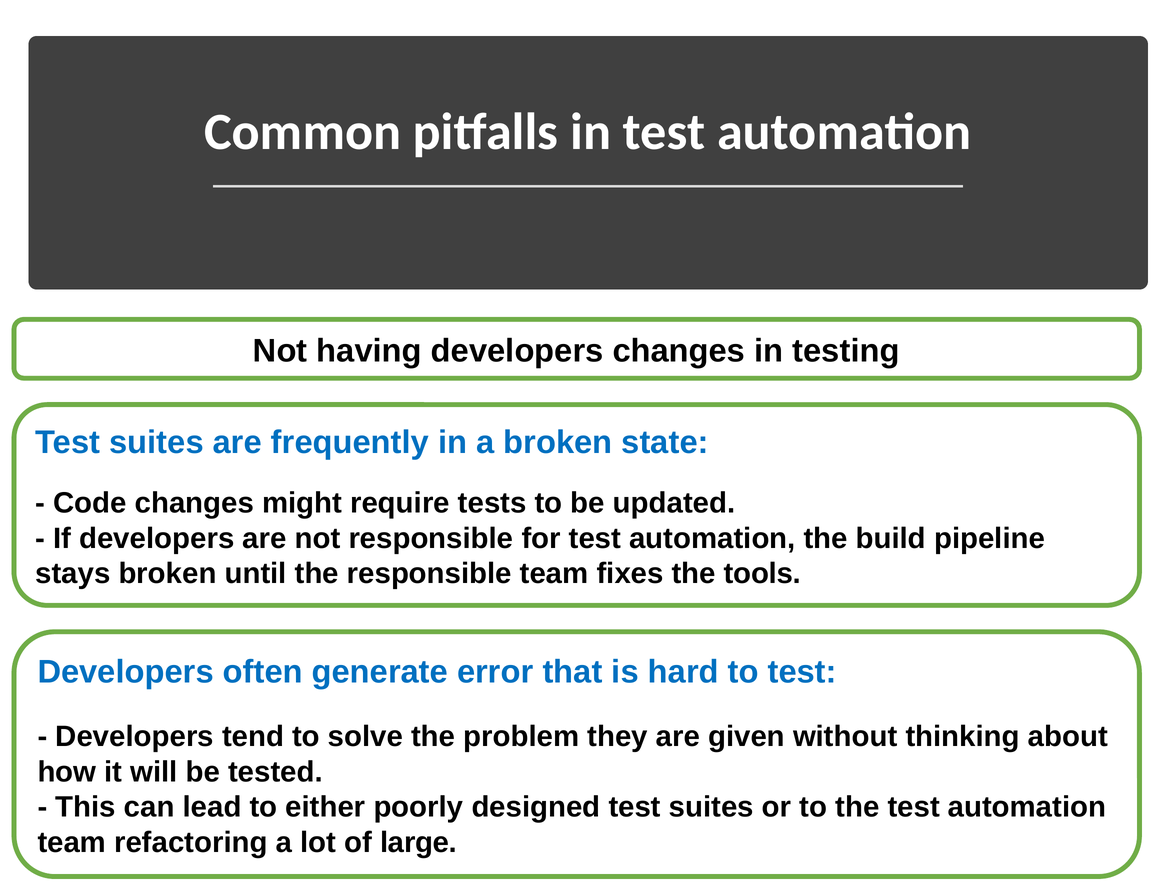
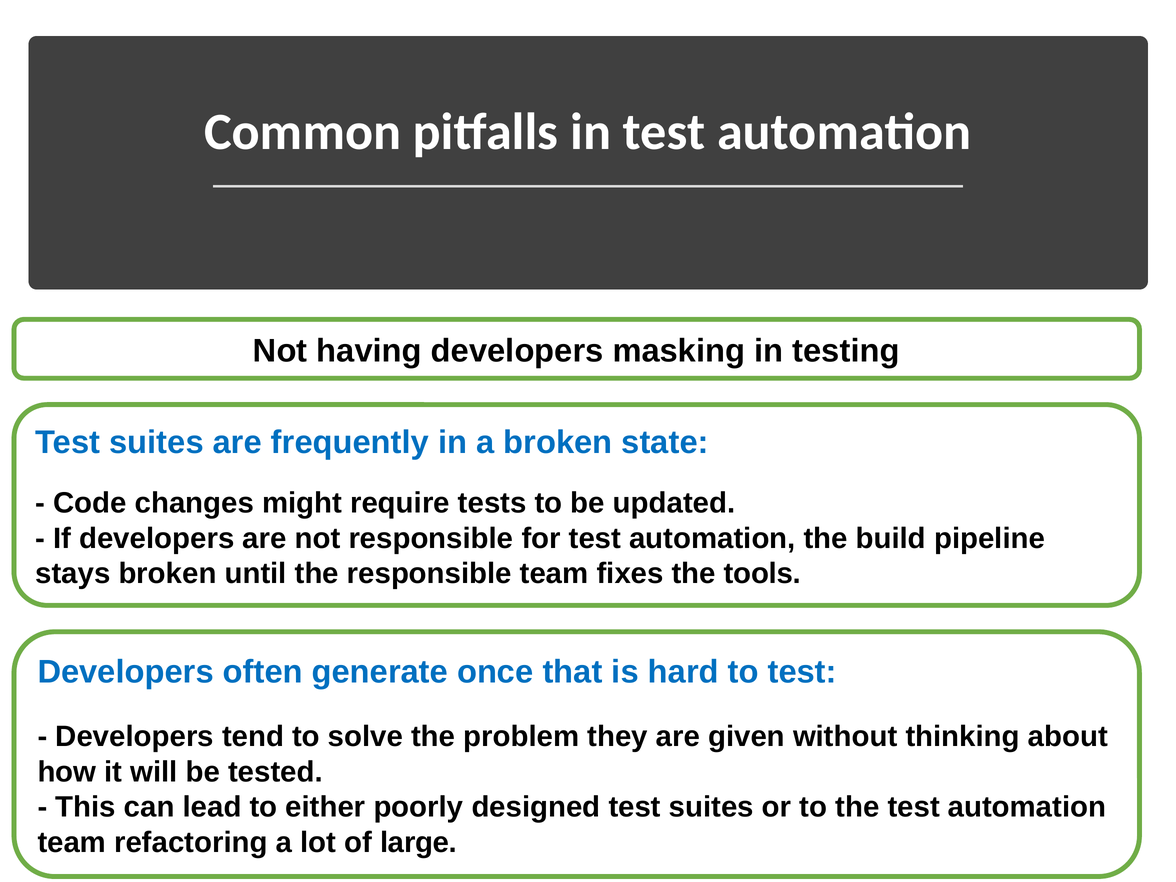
developers changes: changes -> masking (679, 351)
error: error -> once (495, 672)
